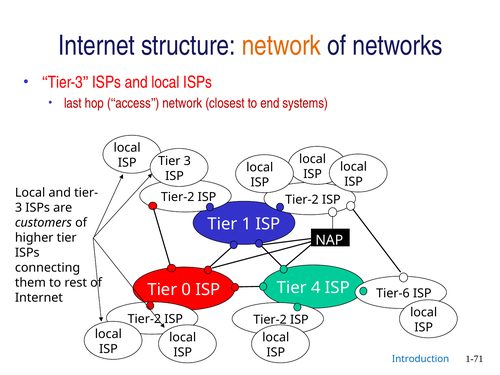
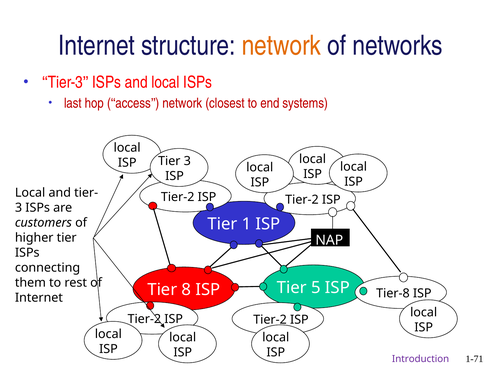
4: 4 -> 5 (316, 288)
0: 0 -> 8 (186, 290)
Tier-6: Tier-6 -> Tier-8 (393, 293)
Introduction colour: blue -> purple (421, 359)
